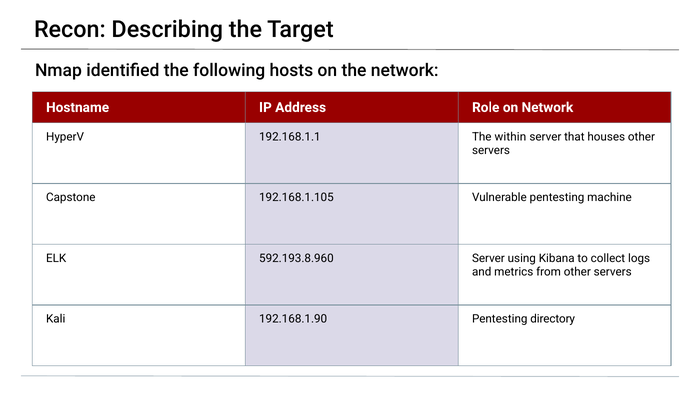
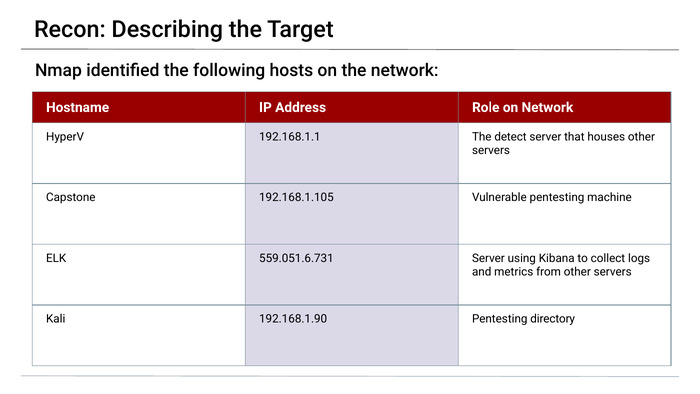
within: within -> detect (511, 137)
592.193.8.960: 592.193.8.960 -> 559.051.6.731 (296, 258)
